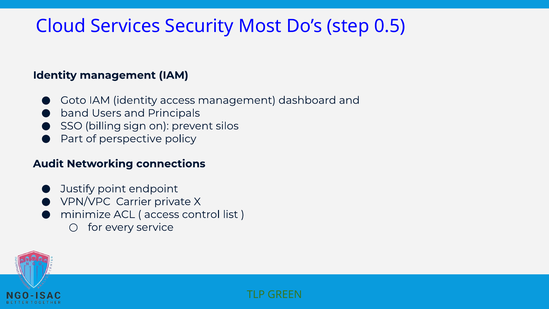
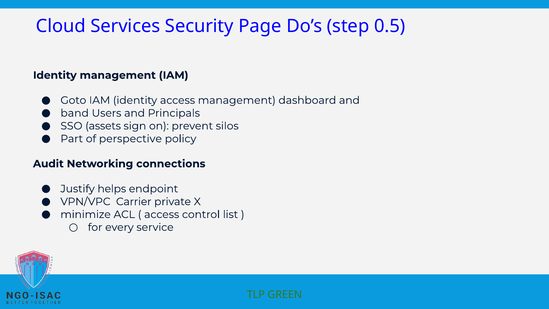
Most: Most -> Page (260, 26)
billing: billing -> assets (103, 126)
point: point -> helps (112, 189)
